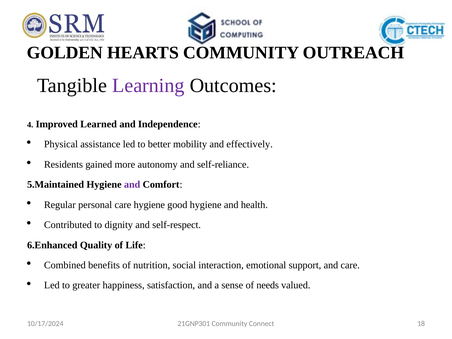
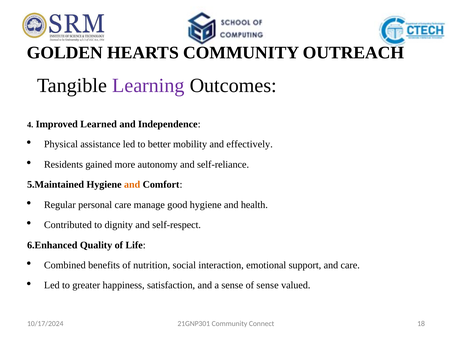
and colour: purple -> orange (132, 185)
care hygiene: hygiene -> manage (149, 205)
of needs: needs -> sense (268, 285)
